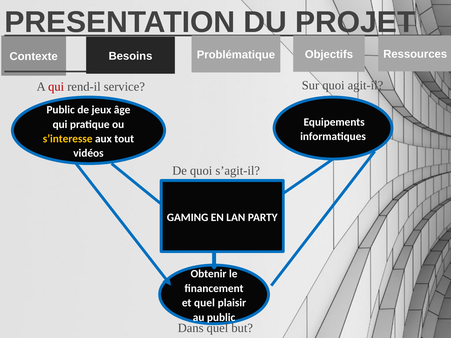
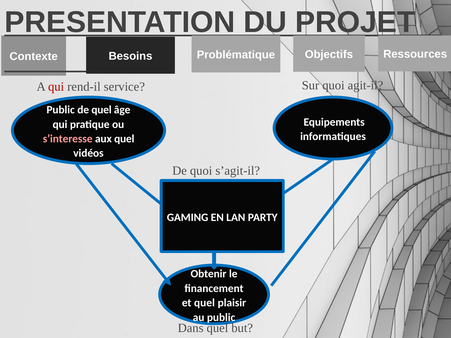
de jeux: jeux -> quel (102, 110)
s’interesse colour: yellow -> pink (68, 139)
aux tout: tout -> quel (124, 139)
